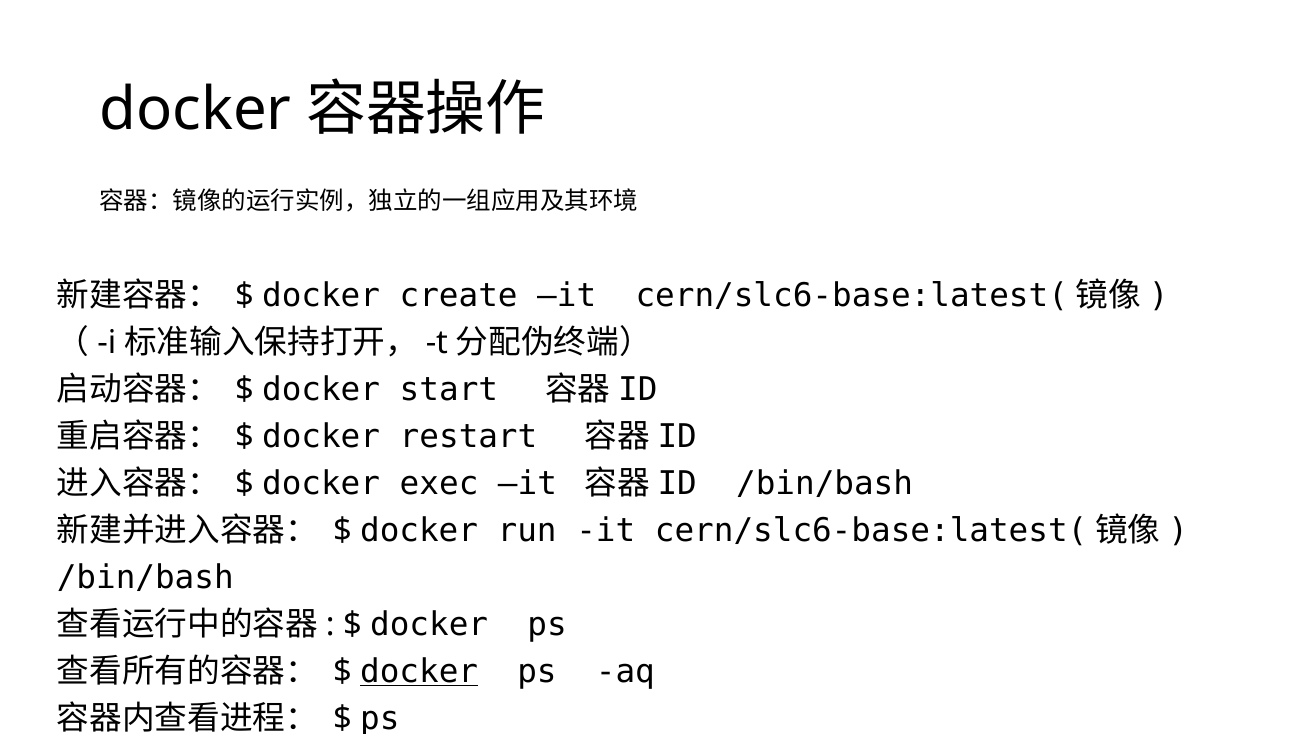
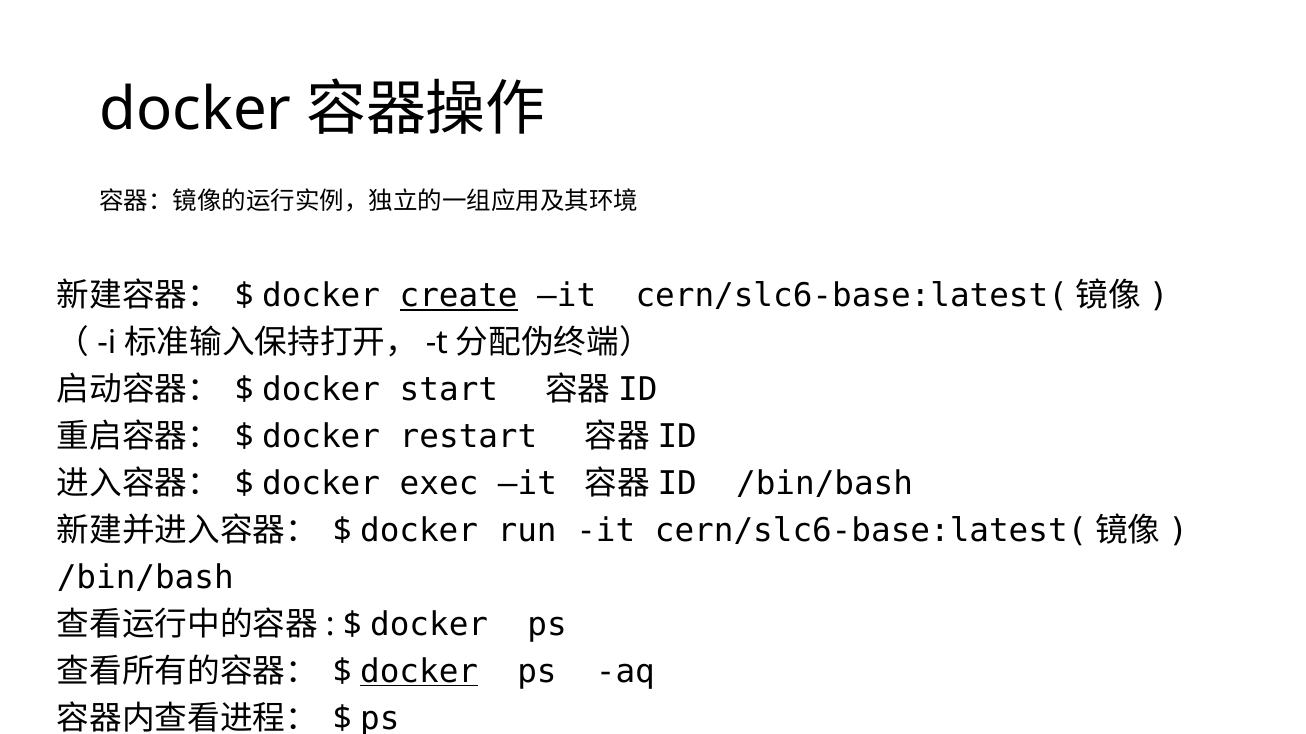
create underline: none -> present (459, 296)
